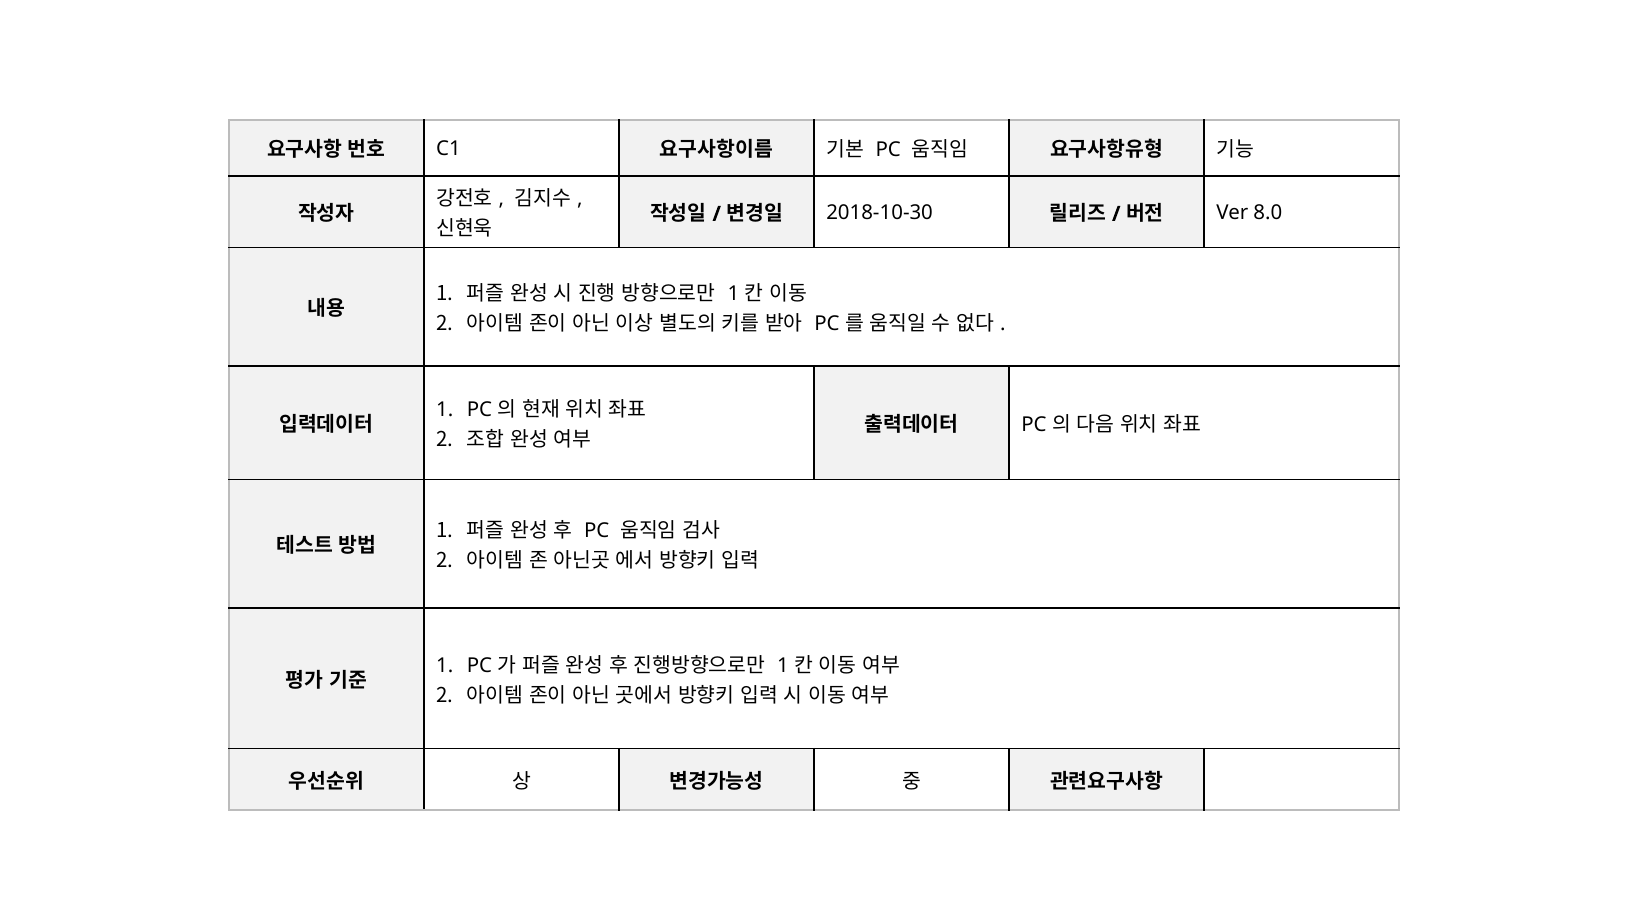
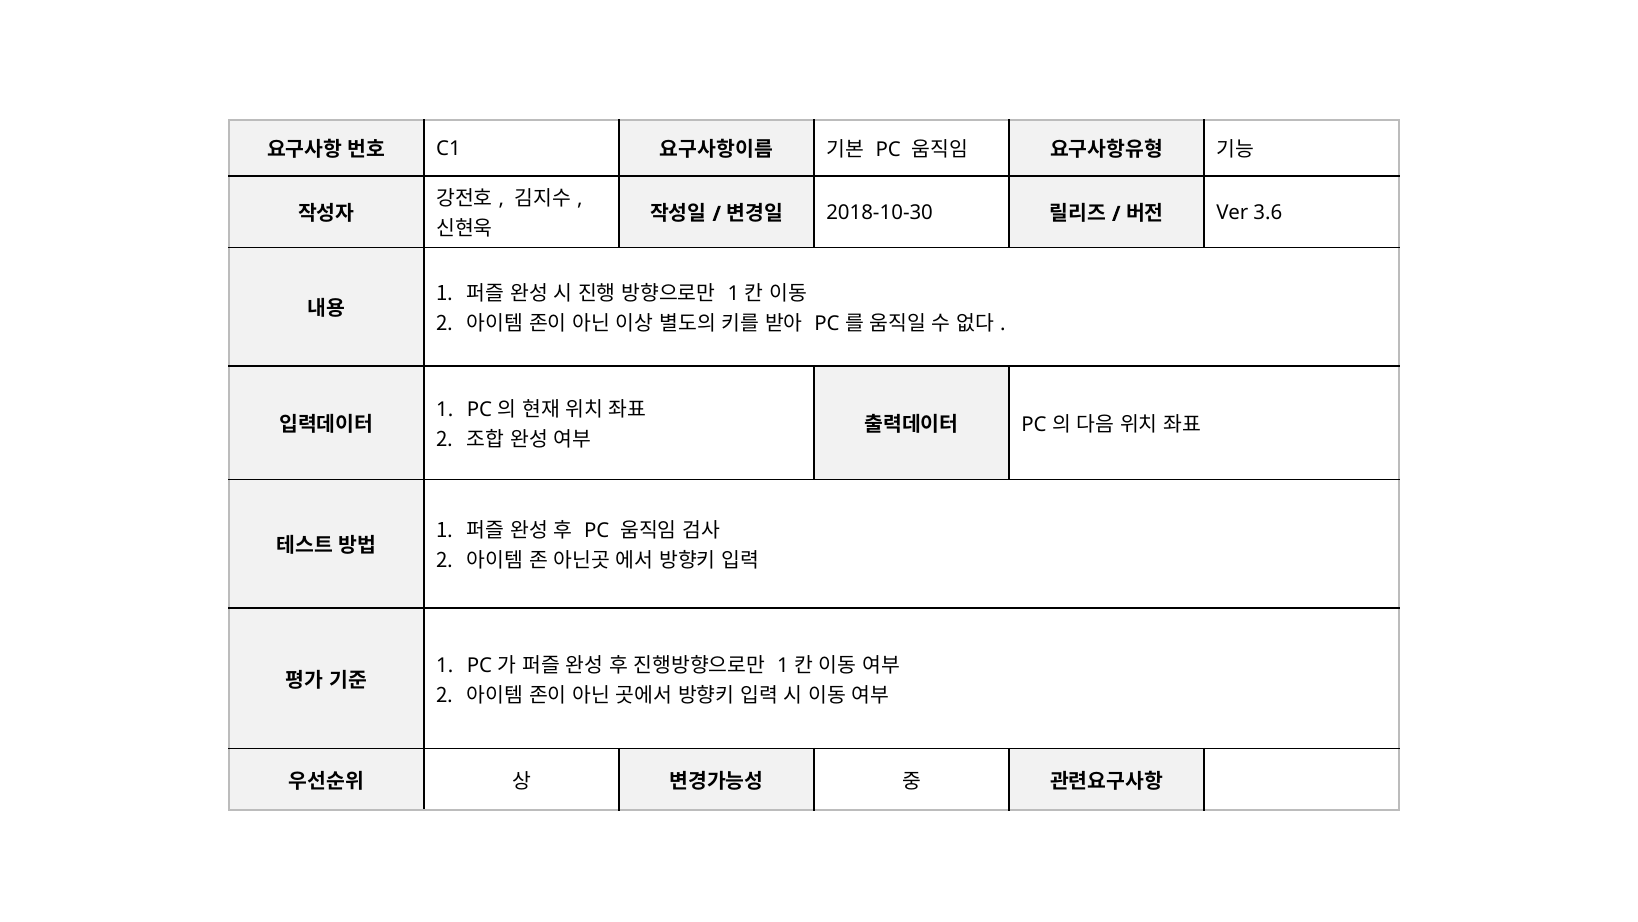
8.0: 8.0 -> 3.6 (1268, 213)
